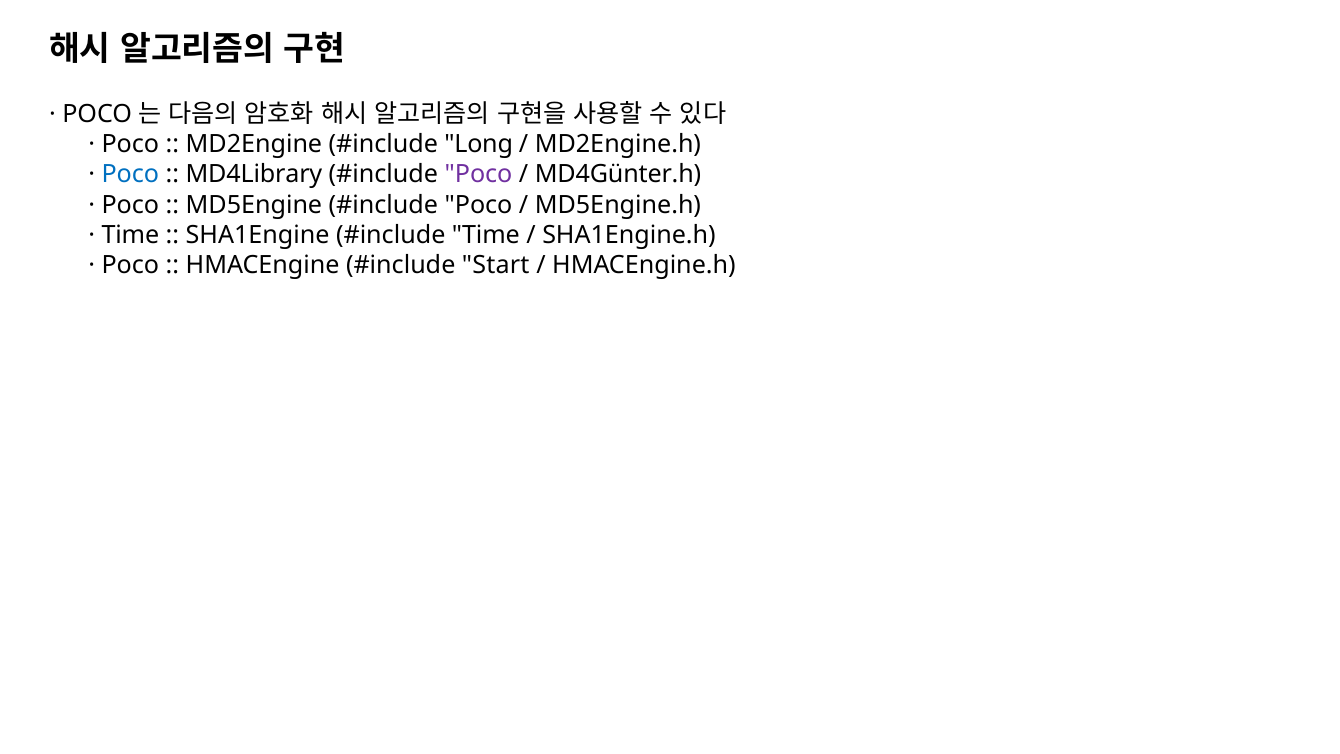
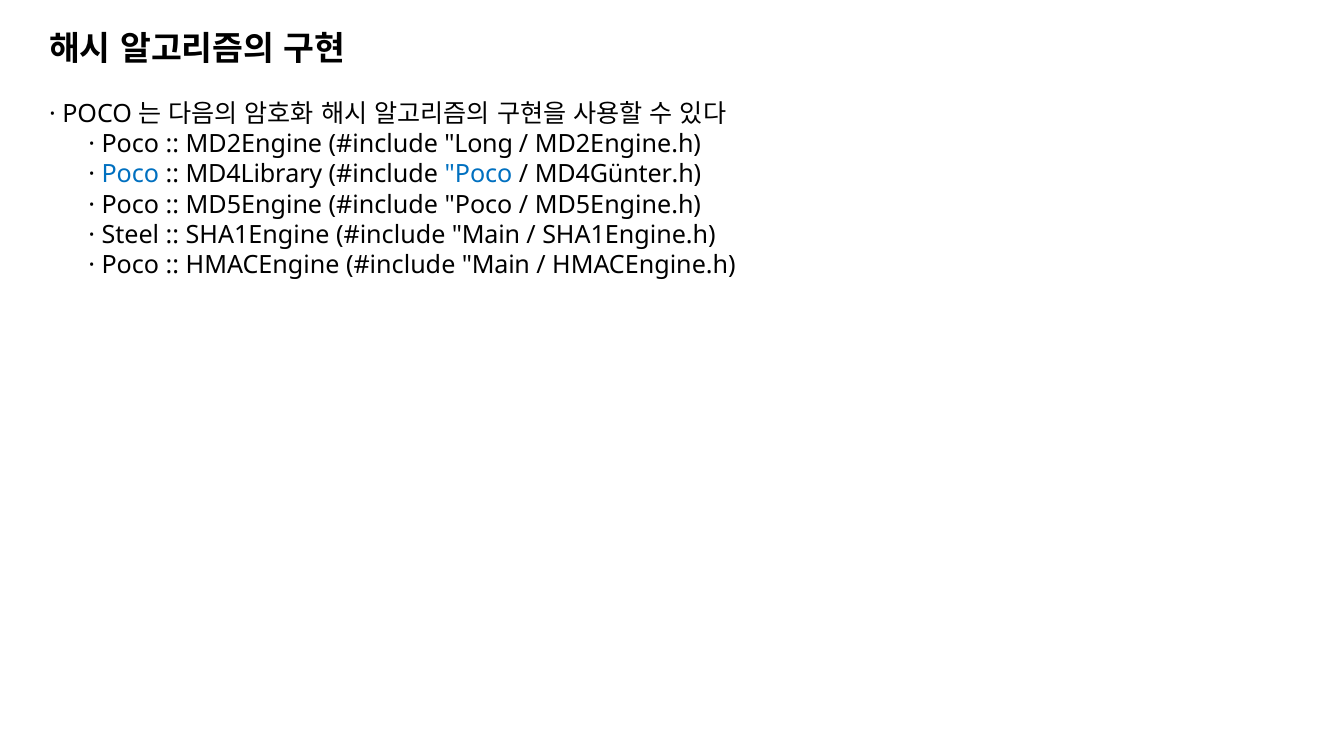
Poco colour: purple -> blue (479, 175)
Time: Time -> Steel (130, 235)
Time: Time -> Main (486, 235)
Start: Start -> Main (496, 265)
